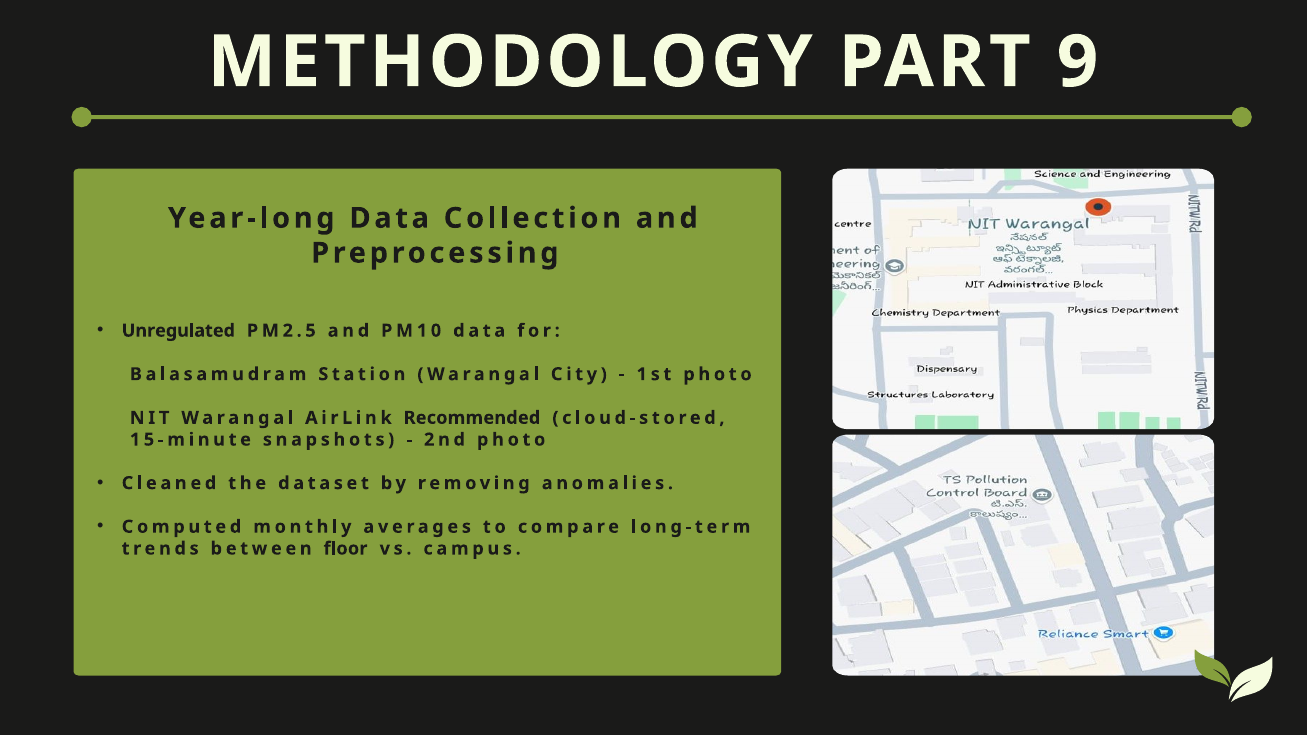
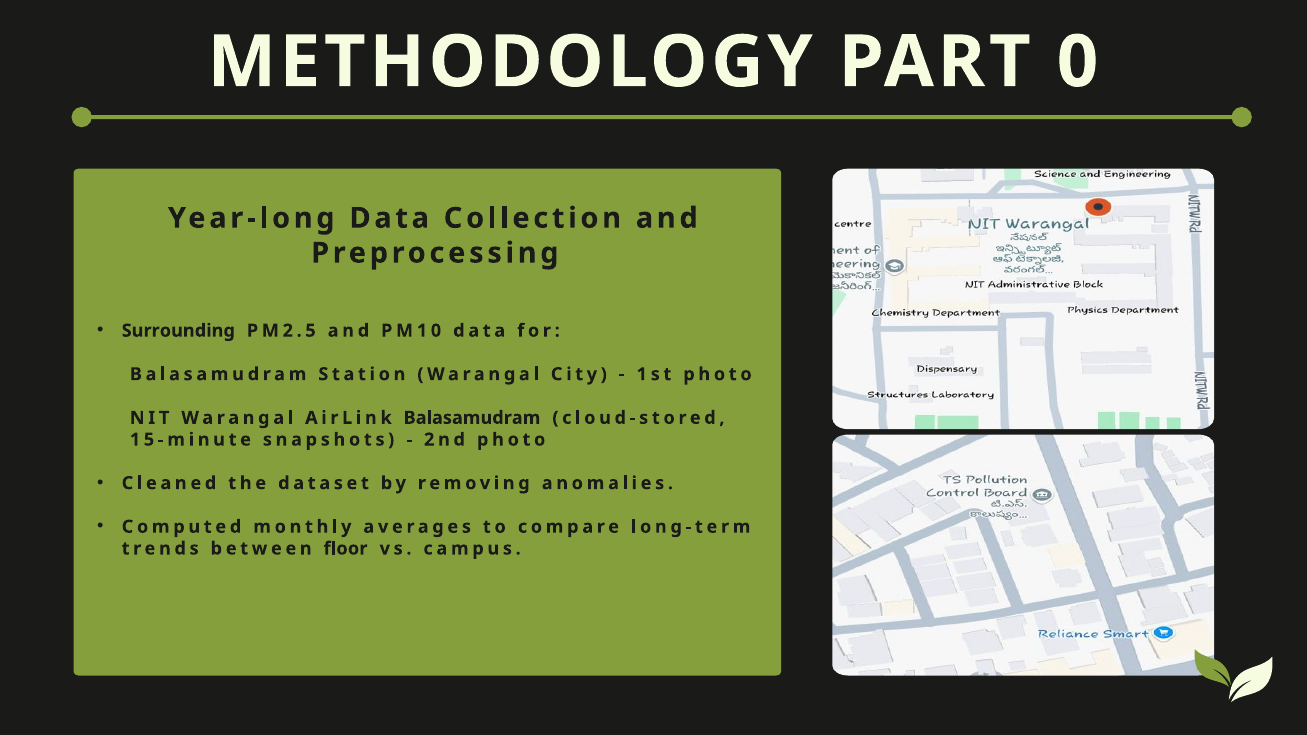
9: 9 -> 0 (1078, 62)
Unregulated: Unregulated -> Surrounding (178, 331)
AirLink Recommended: Recommended -> Balasamudram (472, 418)
